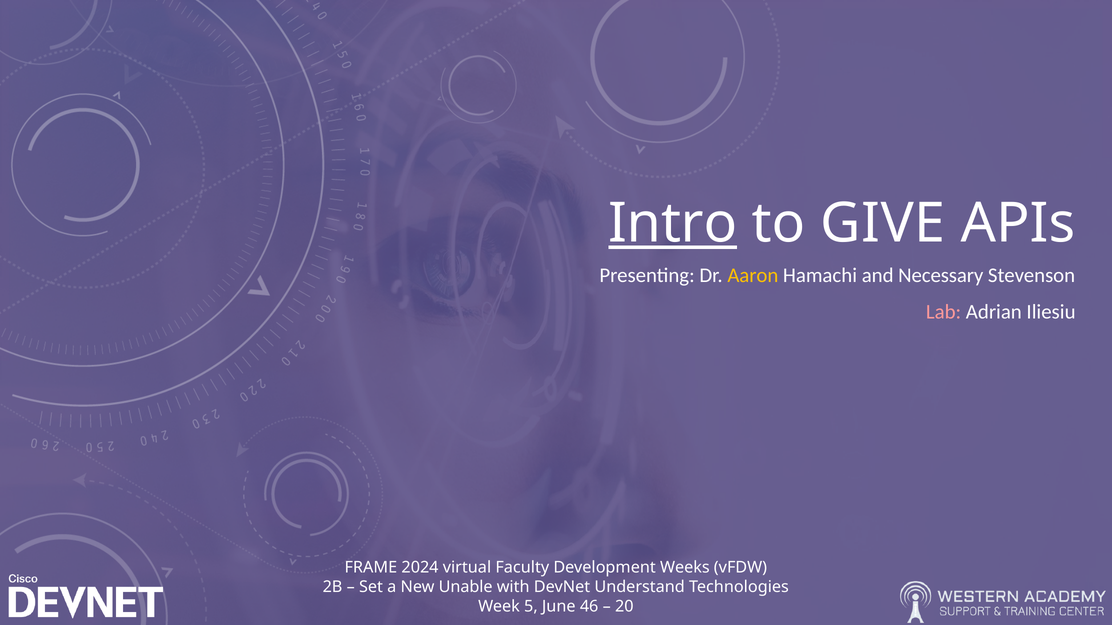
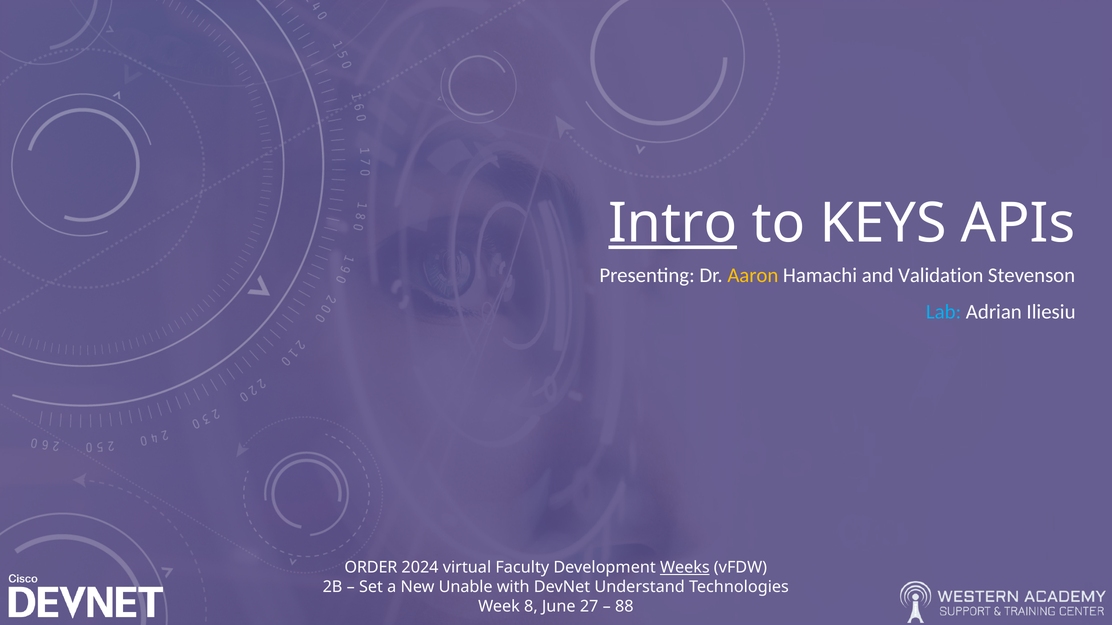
GIVE: GIVE -> KEYS (883, 224)
Necessary: Necessary -> Validation (941, 275)
Lab colour: pink -> light blue (944, 312)
FRAME: FRAME -> ORDER (371, 568)
Weeks underline: none -> present (685, 568)
5: 5 -> 8 (531, 607)
46: 46 -> 27 (589, 607)
20: 20 -> 88 (624, 607)
